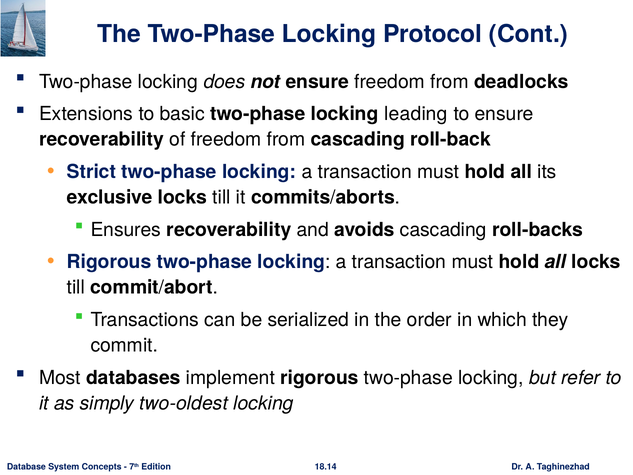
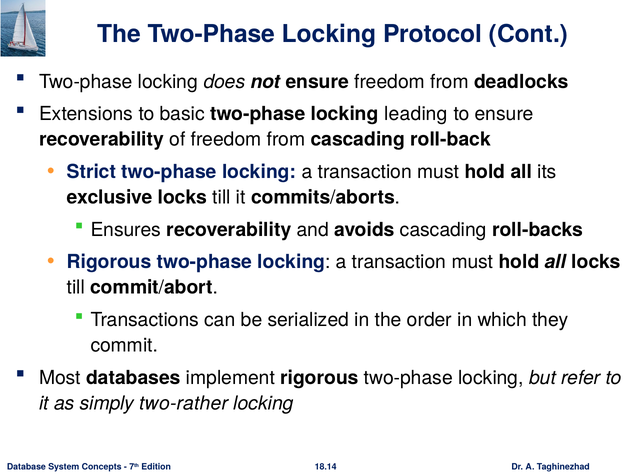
two-oldest: two-oldest -> two-rather (184, 403)
